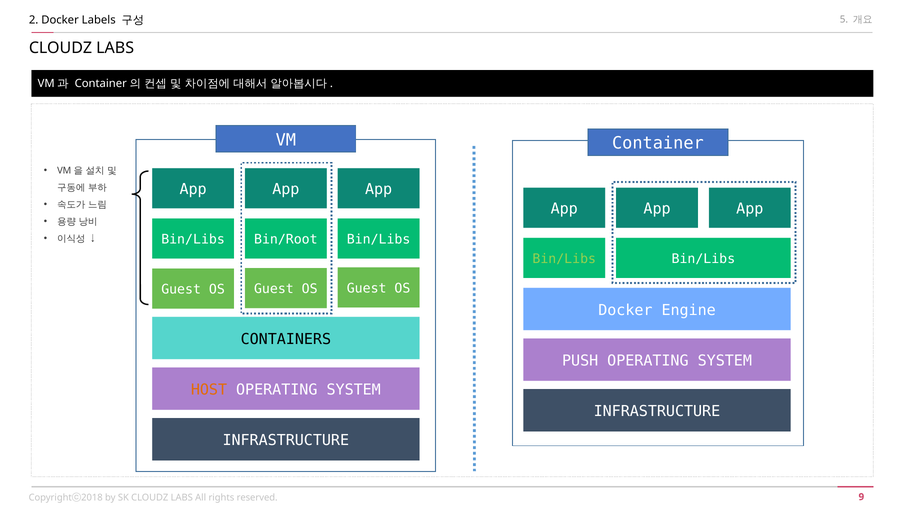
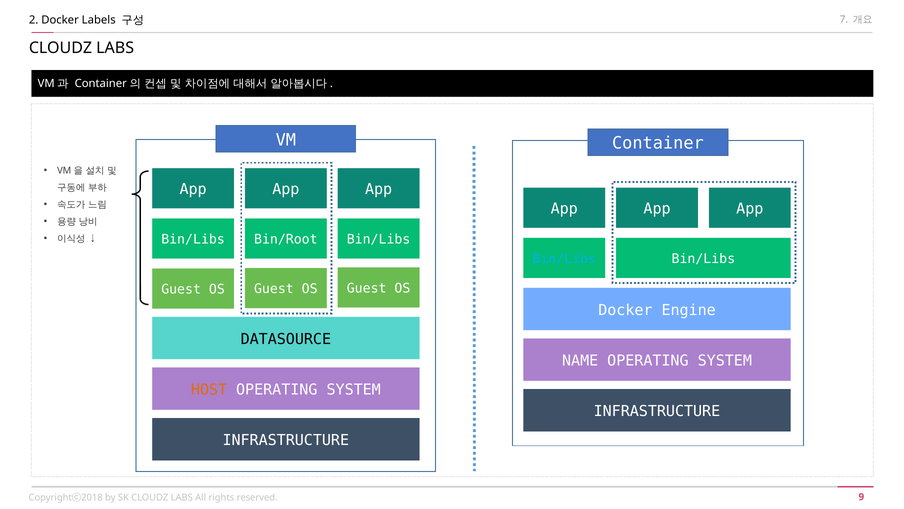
5: 5 -> 7 (844, 19)
Bin/Libs colour: light green -> light blue (564, 259)
CONTAINERS: CONTAINERS -> DATASOURCE (286, 339)
PUSH: PUSH -> NAME (580, 360)
